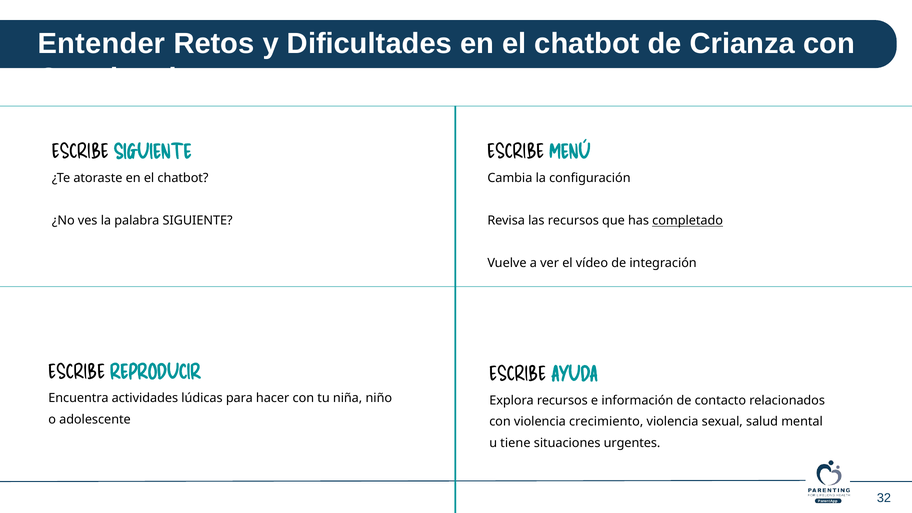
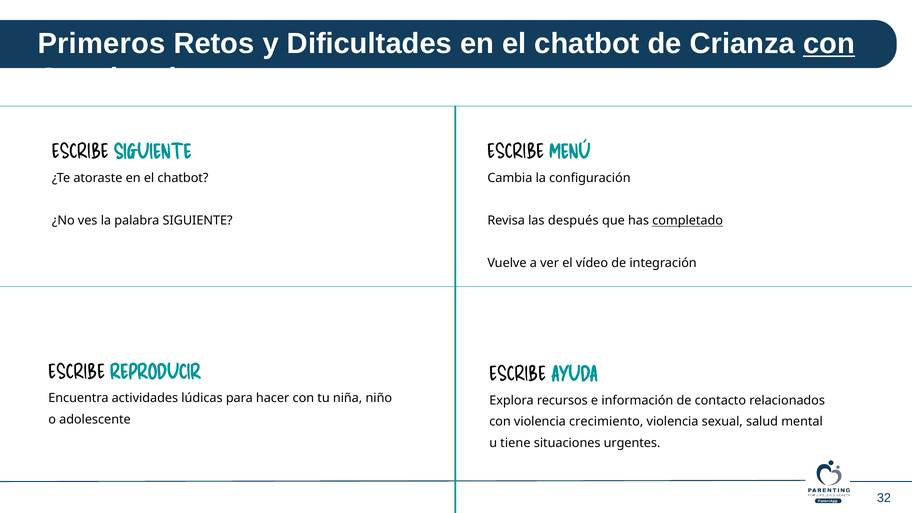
Entender: Entender -> Primeros (101, 44)
con underline: none -> present (829, 44)
las recursos: recursos -> después (573, 221)
